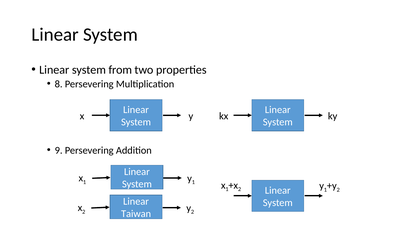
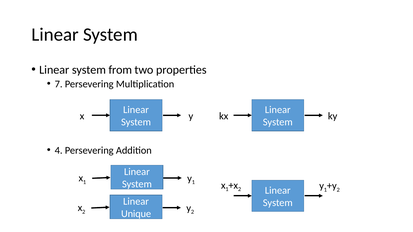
8: 8 -> 7 (59, 84)
9: 9 -> 4 (59, 151)
Taiwan: Taiwan -> Unique (136, 214)
